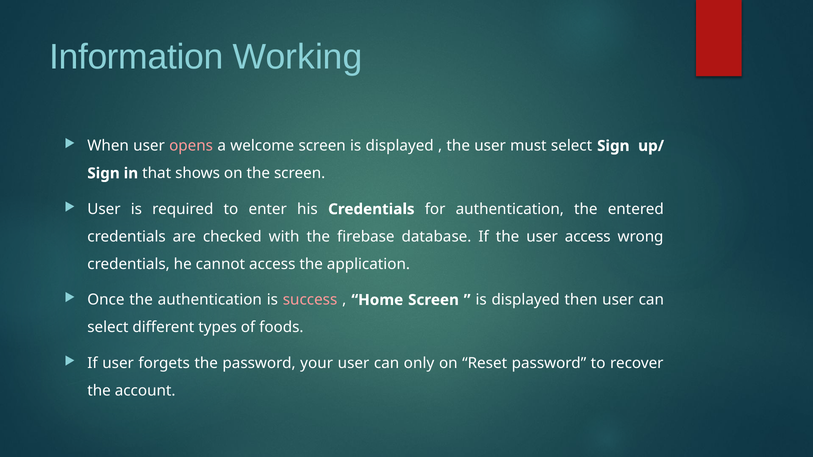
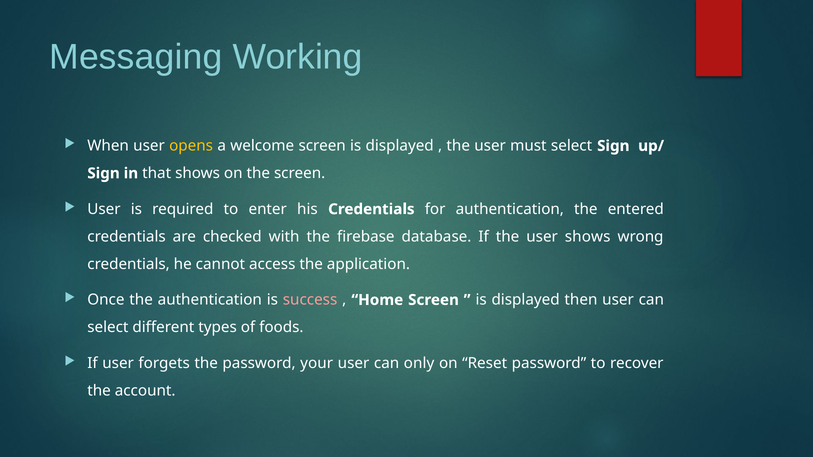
Information: Information -> Messaging (136, 57)
opens colour: pink -> yellow (191, 146)
user access: access -> shows (588, 237)
